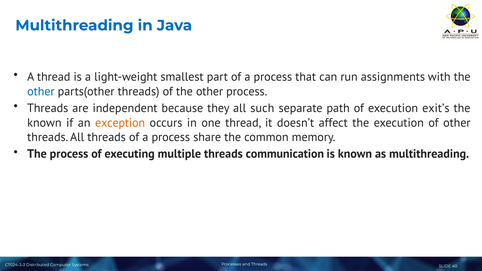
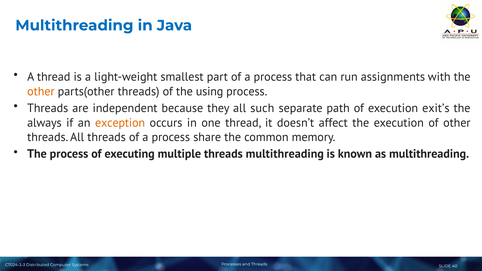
other colour: blue -> orange (41, 91)
of the other: other -> using (210, 91)
known: known -> always (44, 123)
threads communication: communication -> multithreading (285, 154)
